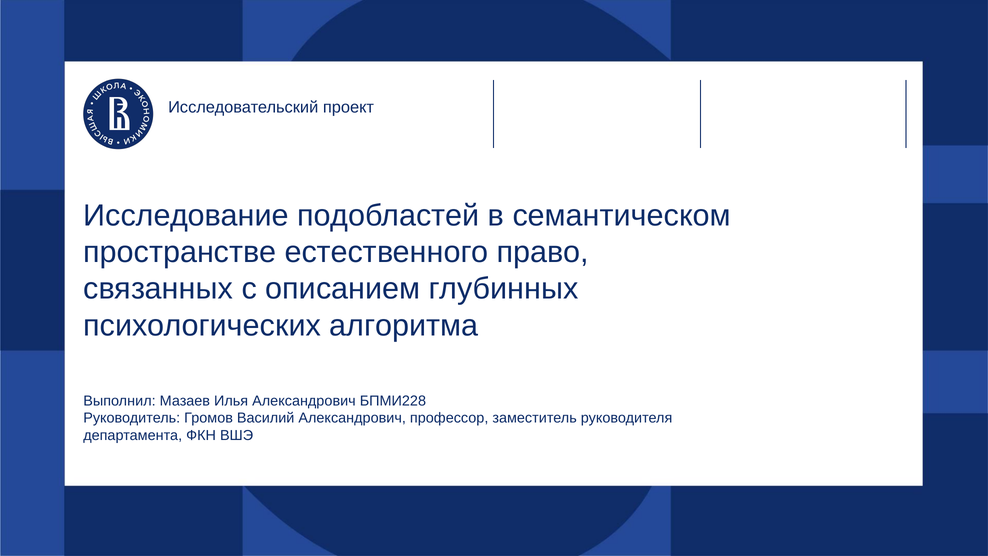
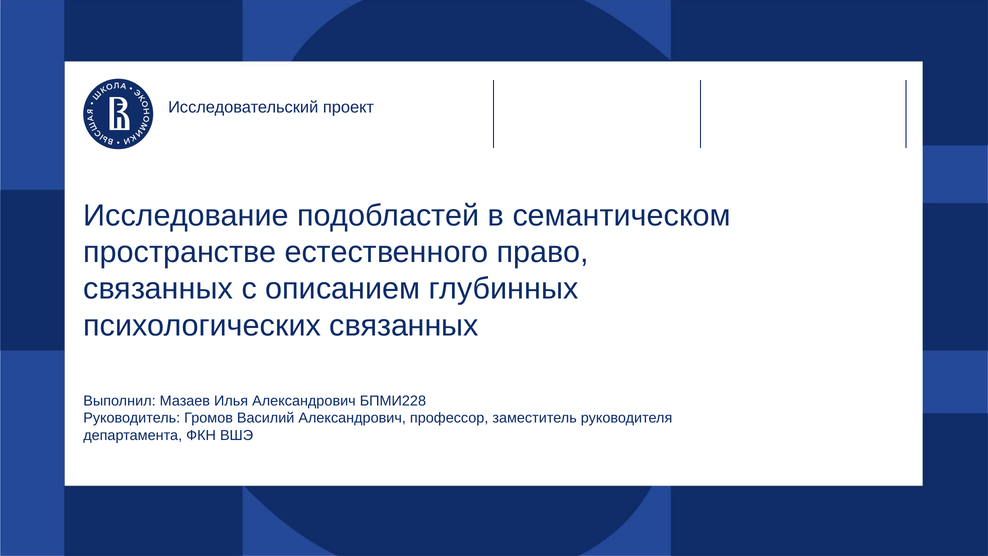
психологических алгоритма: алгоритма -> связанных (404, 325)
